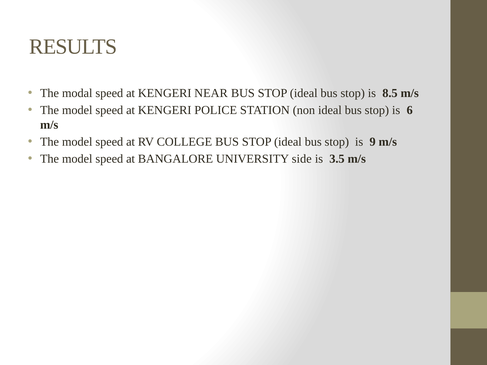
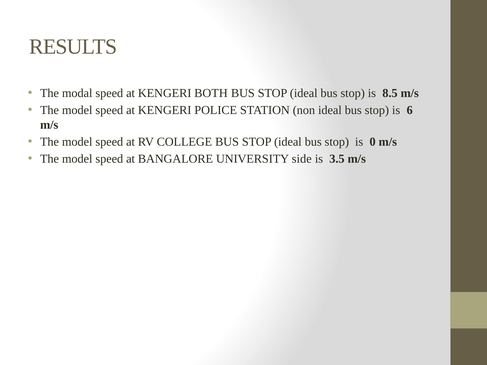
NEAR: NEAR -> BOTH (211, 93)
9: 9 -> 0 (373, 142)
